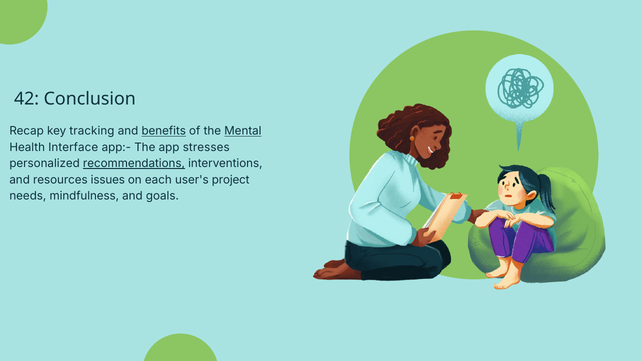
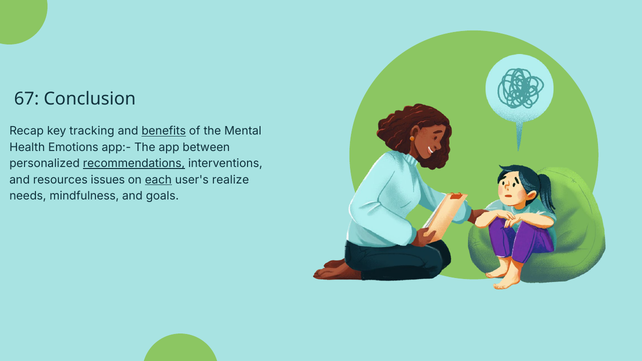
42: 42 -> 67 (27, 99)
Mental underline: present -> none (243, 131)
Interface: Interface -> Emotions (73, 147)
stresses: stresses -> between (206, 147)
each underline: none -> present (158, 180)
project: project -> realize (231, 180)
